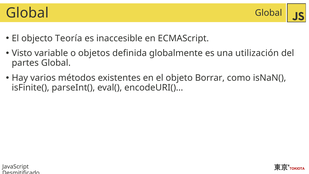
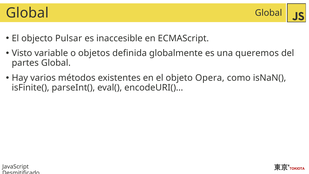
Teoría: Teoría -> Pulsar (69, 38)
utilización: utilización -> queremos (257, 53)
Borrar: Borrar -> Opera (210, 78)
